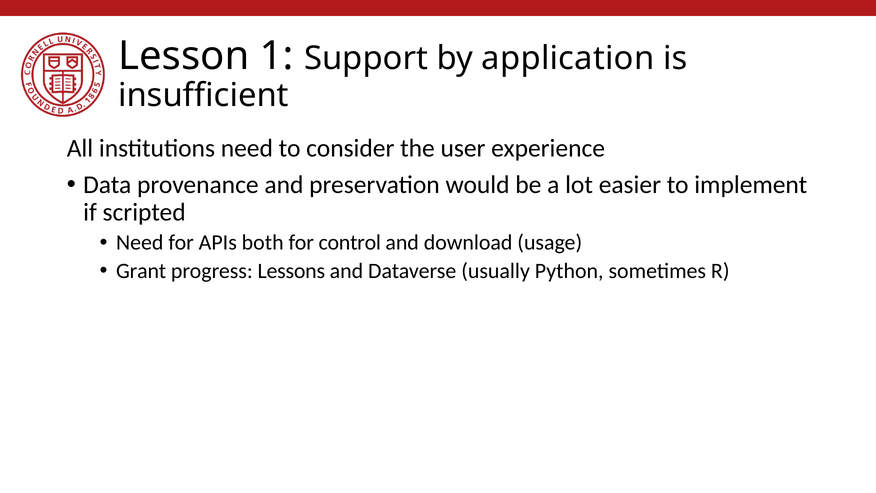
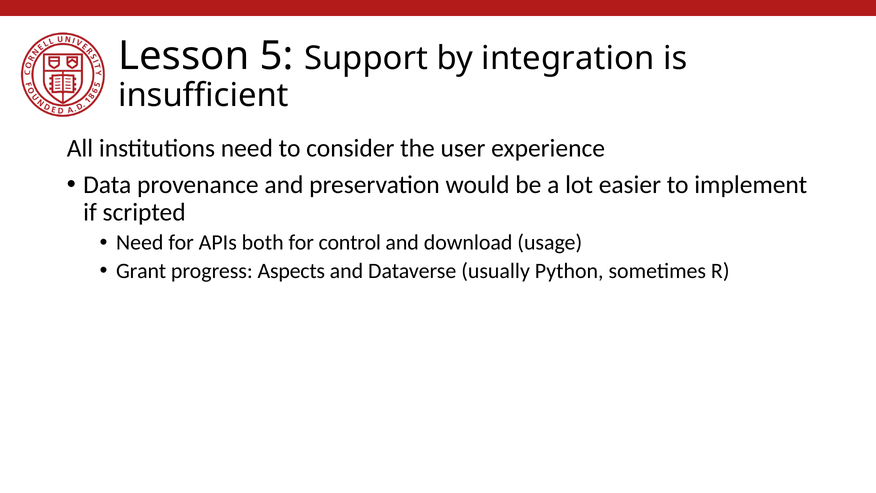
1: 1 -> 5 (277, 56)
application: application -> integration (568, 58)
Lessons: Lessons -> Aspects (291, 271)
